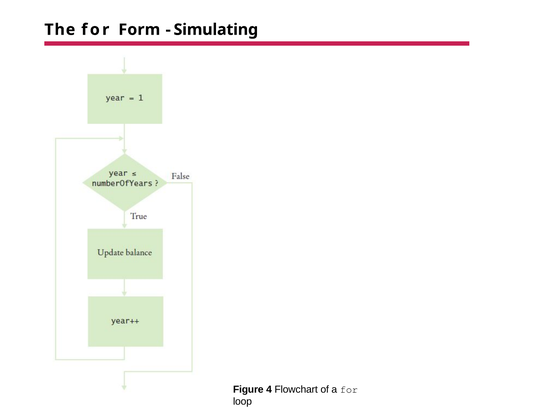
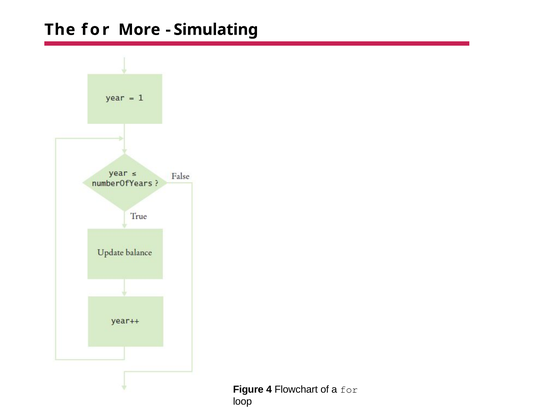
Form: Form -> More (139, 30)
